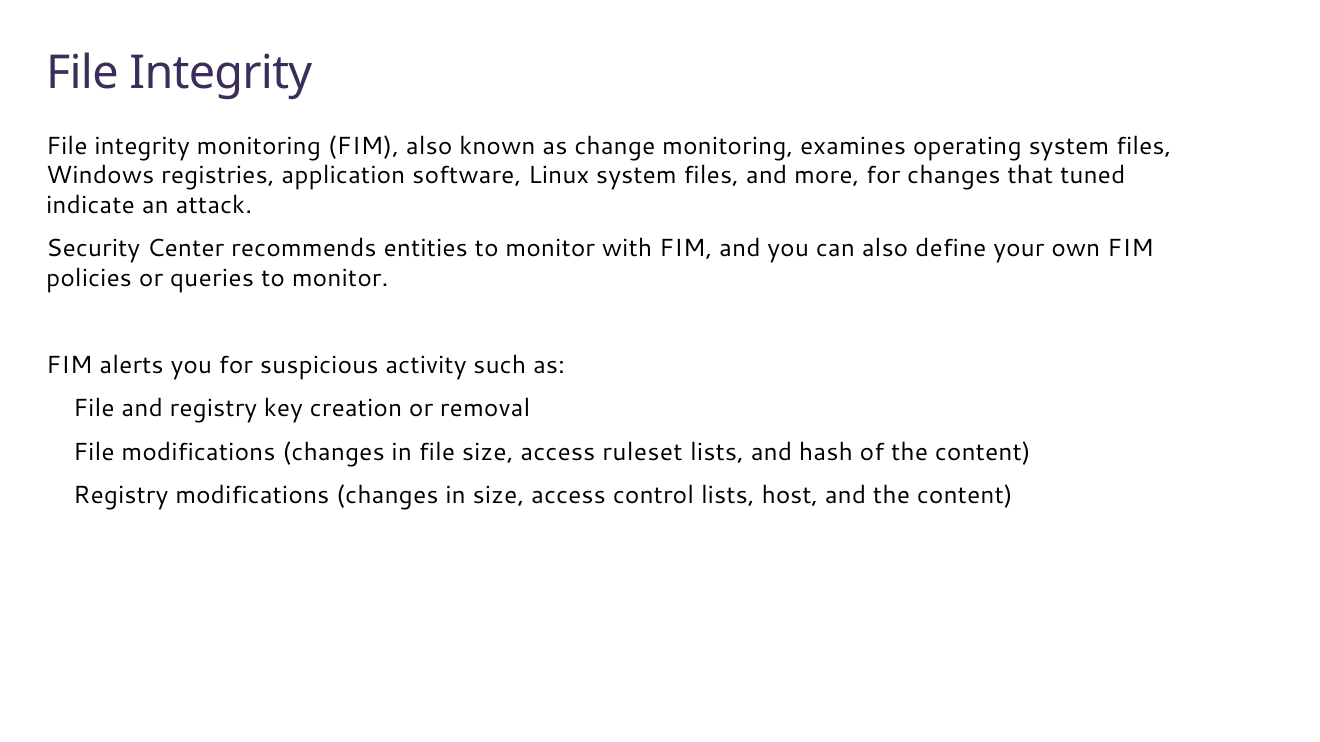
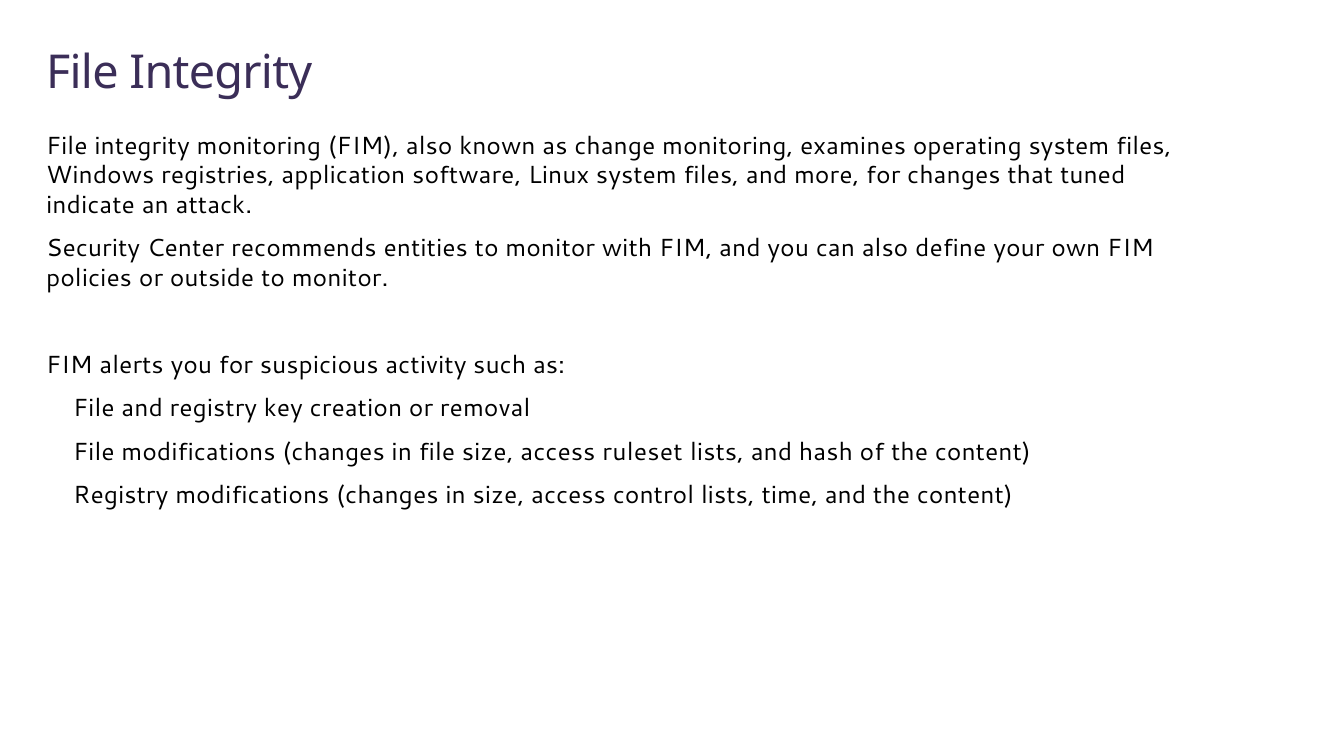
queries: queries -> outside (212, 279)
host: host -> time (790, 496)
